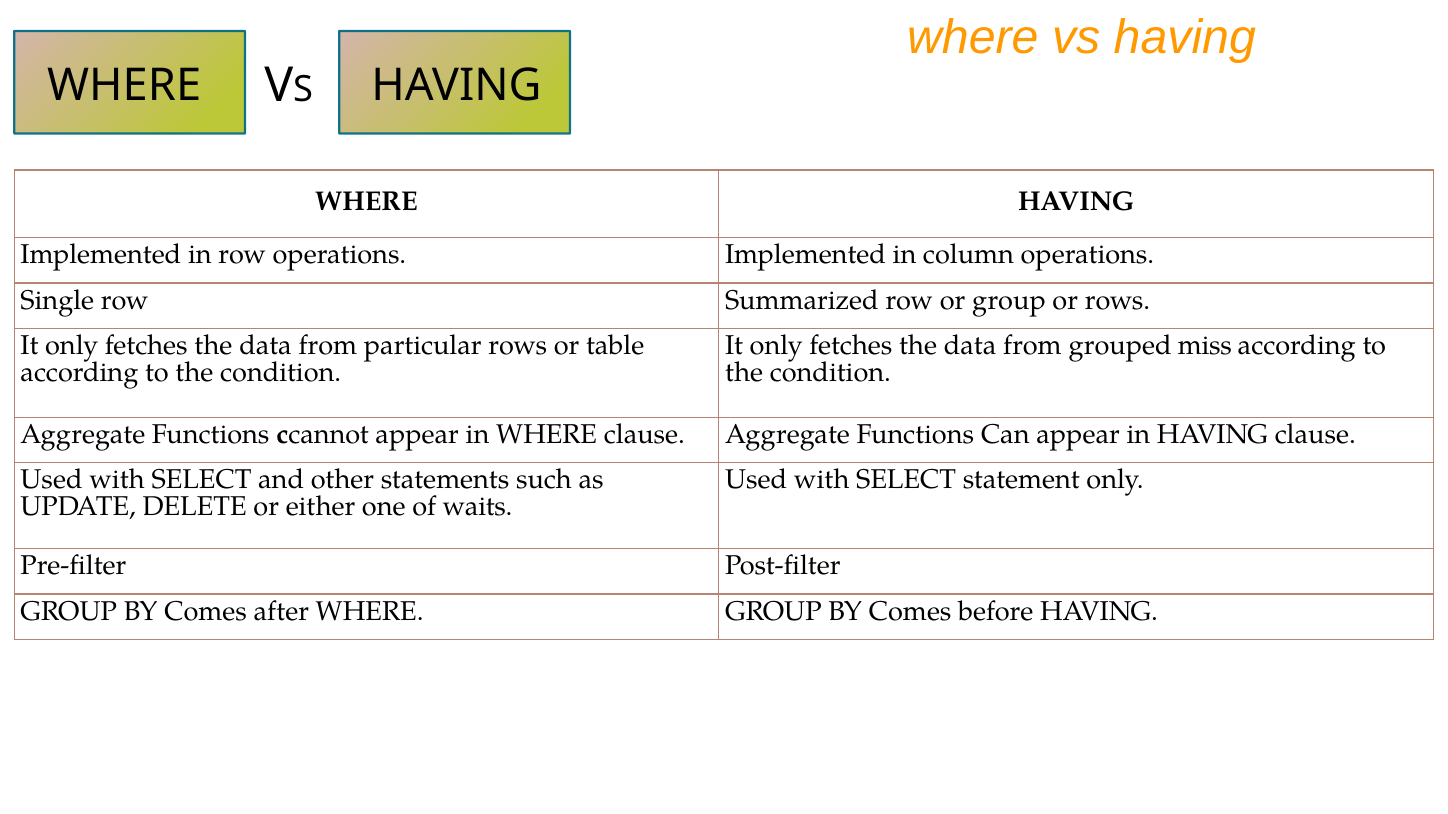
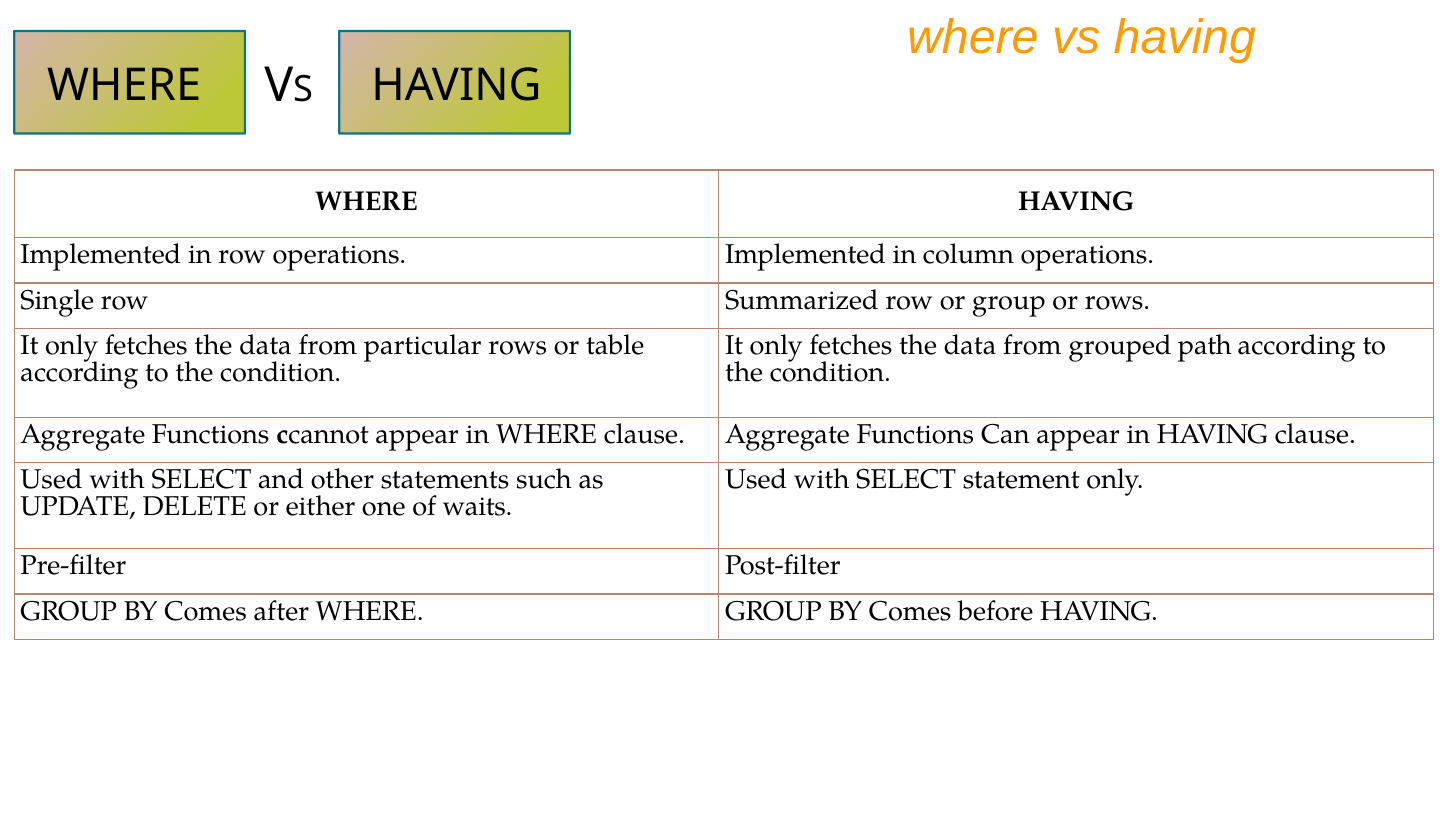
miss: miss -> path (1205, 346)
